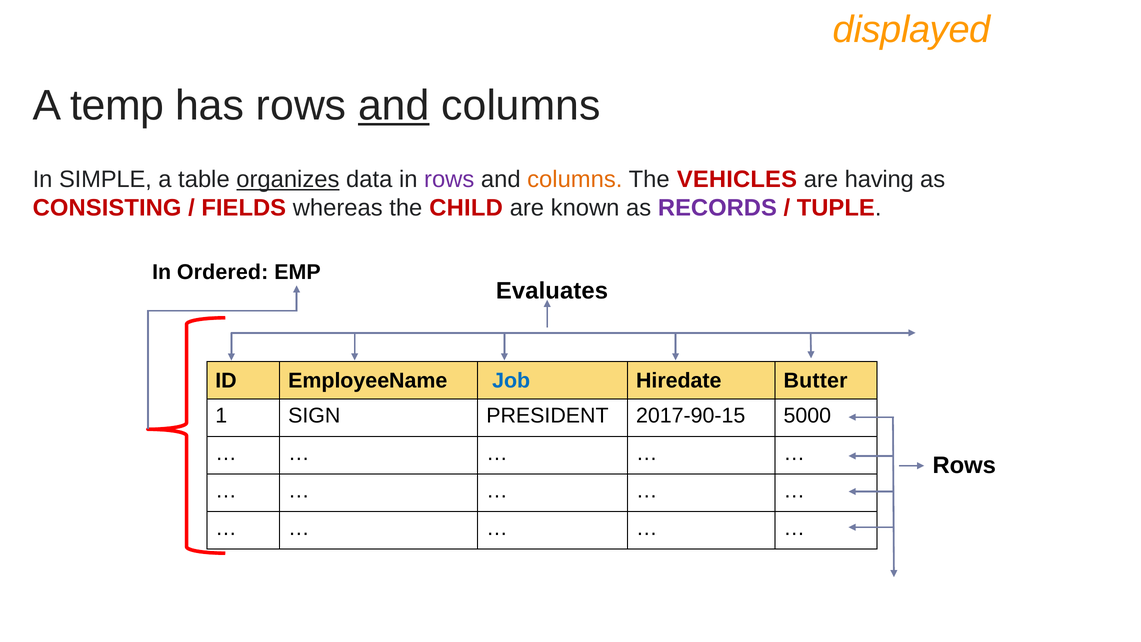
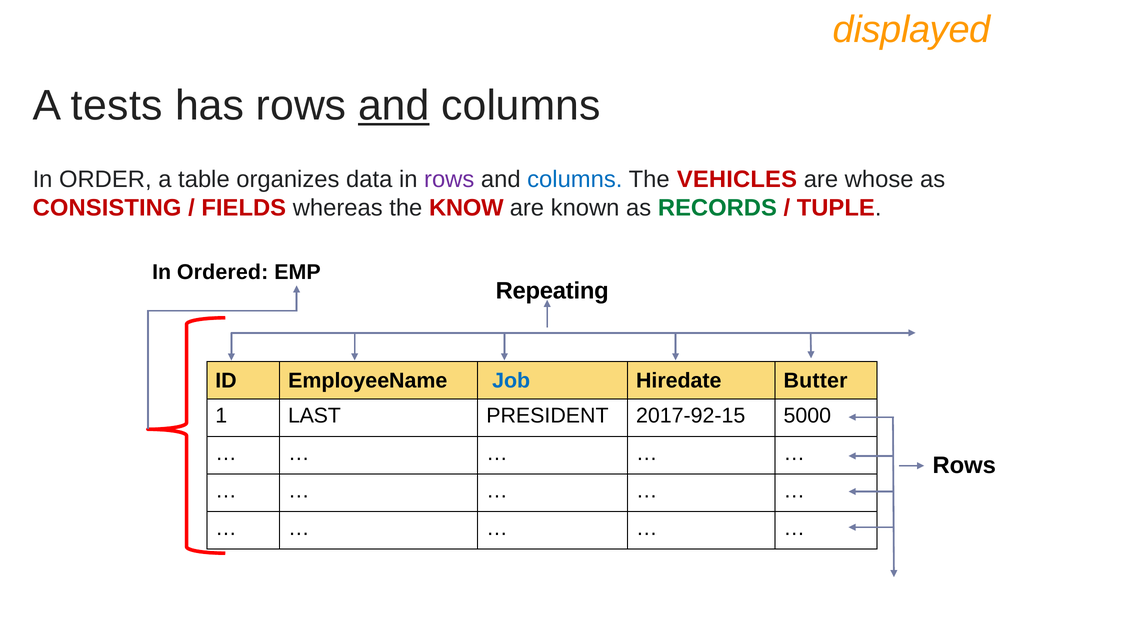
temp: temp -> tests (117, 106)
SIMPLE: SIMPLE -> ORDER (105, 179)
organizes underline: present -> none (288, 179)
columns colour: orange -> blue (575, 179)
having: having -> whose (879, 179)
CHILD: CHILD -> KNOW (466, 208)
RECORDS colour: purple -> green (717, 208)
Evaluates: Evaluates -> Repeating (552, 291)
SIGN: SIGN -> LAST (314, 415)
2017-90-15: 2017-90-15 -> 2017-92-15 (691, 415)
